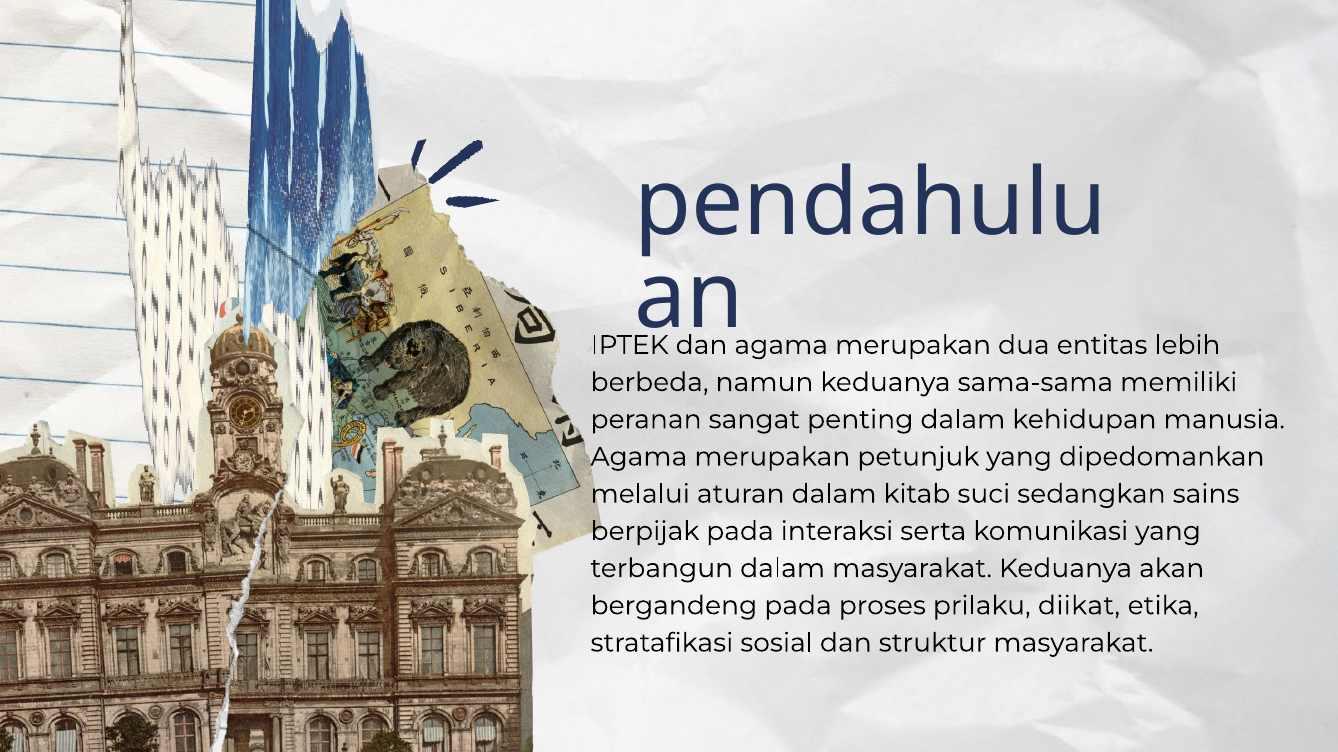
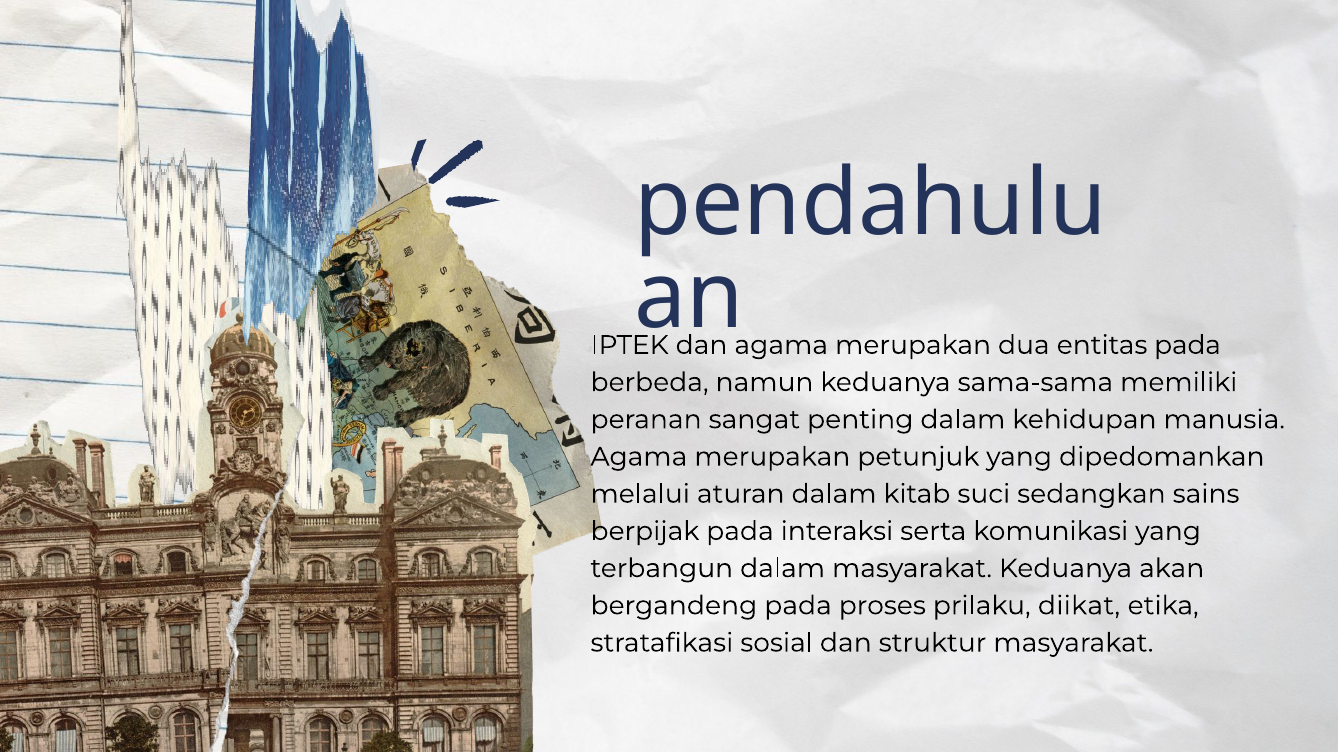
entitas lebih: lebih -> pada (1188, 345)
